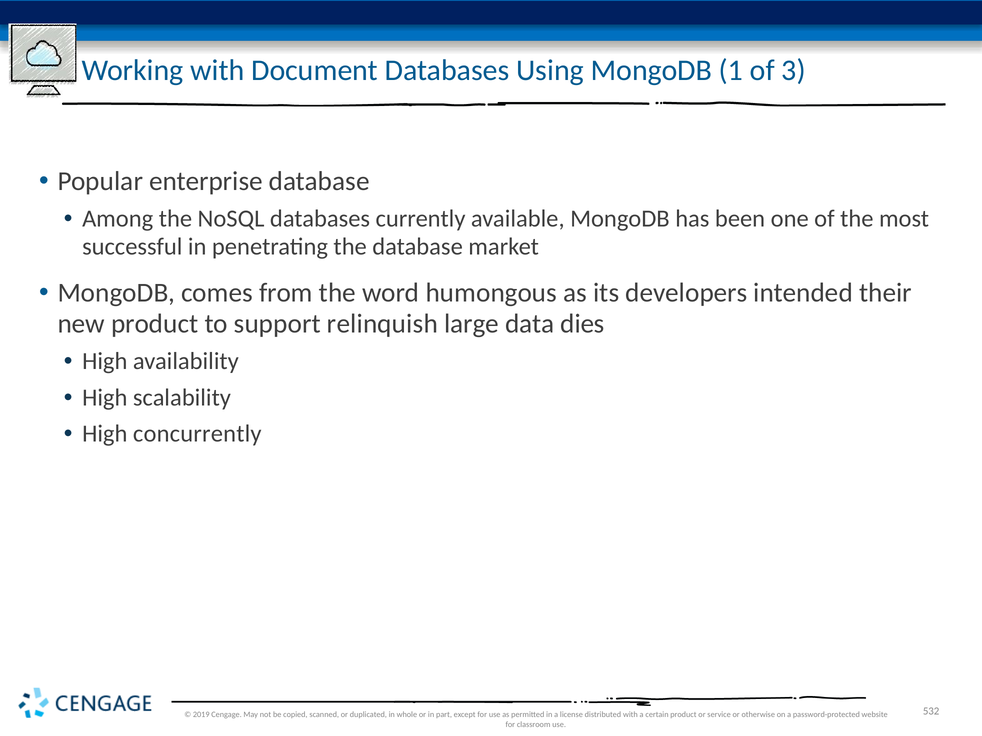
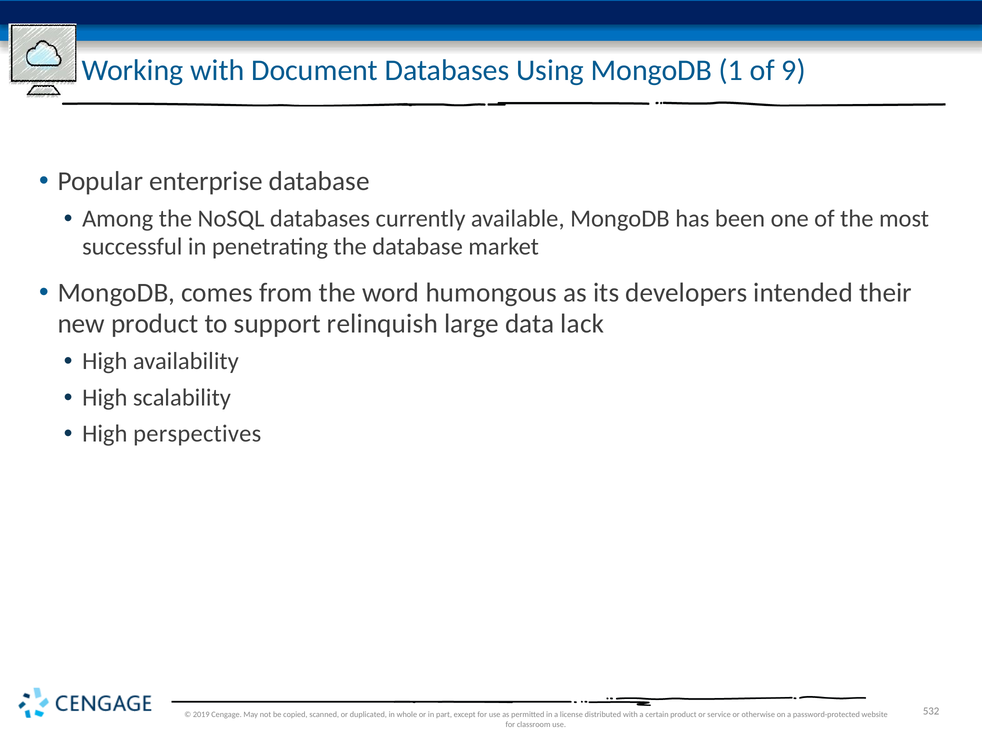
3: 3 -> 9 (794, 70)
dies: dies -> lack (582, 324)
concurrently: concurrently -> perspectives (197, 434)
